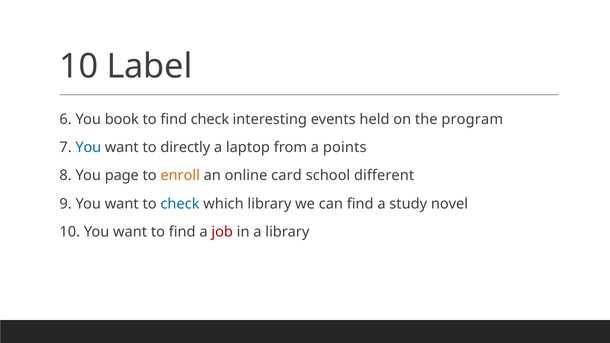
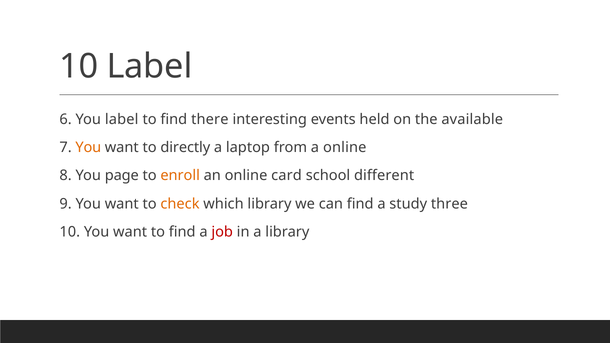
You book: book -> label (122, 119)
find check: check -> there (210, 119)
program: program -> available (472, 119)
You colour: blue -> orange (88, 147)
a points: points -> online (345, 147)
check colour: blue -> orange (180, 204)
novel: novel -> three (449, 204)
